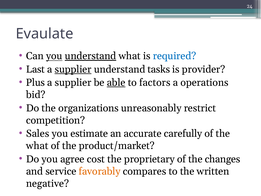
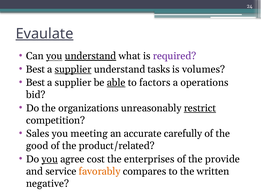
Evaulate underline: none -> present (45, 34)
required colour: blue -> purple (174, 56)
Last: Last -> Best (35, 69)
provider: provider -> volumes (204, 69)
Plus: Plus -> Best (35, 83)
restrict underline: none -> present (200, 108)
estimate: estimate -> meeting (89, 133)
what: what -> good (37, 146)
product/market: product/market -> product/related (117, 146)
you underline: none -> present (50, 159)
proprietary: proprietary -> enterprises (149, 159)
changes: changes -> provide (222, 159)
